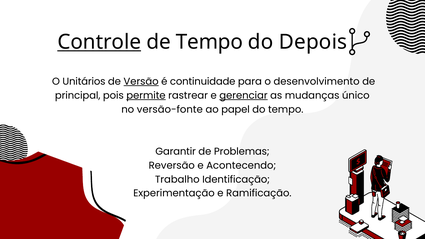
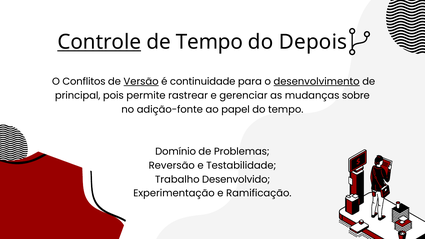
Unitários: Unitários -> Conflitos (84, 82)
desenvolvimento underline: none -> present (317, 82)
permite underline: present -> none (146, 95)
gerenciar underline: present -> none (243, 95)
único: único -> sobre (356, 95)
versão-fonte: versão-fonte -> adição-fonte (170, 109)
Garantir: Garantir -> Domínio (176, 151)
Acontecendo: Acontecendo -> Testabilidade (241, 165)
Identificação: Identificação -> Desenvolvido (236, 179)
